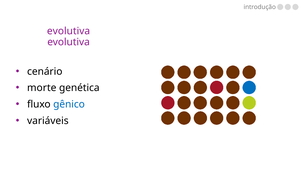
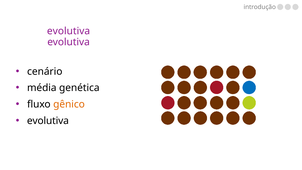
morte: morte -> média (42, 88)
gênico colour: blue -> orange (69, 104)
variáveis: variáveis -> evolutiva (48, 121)
